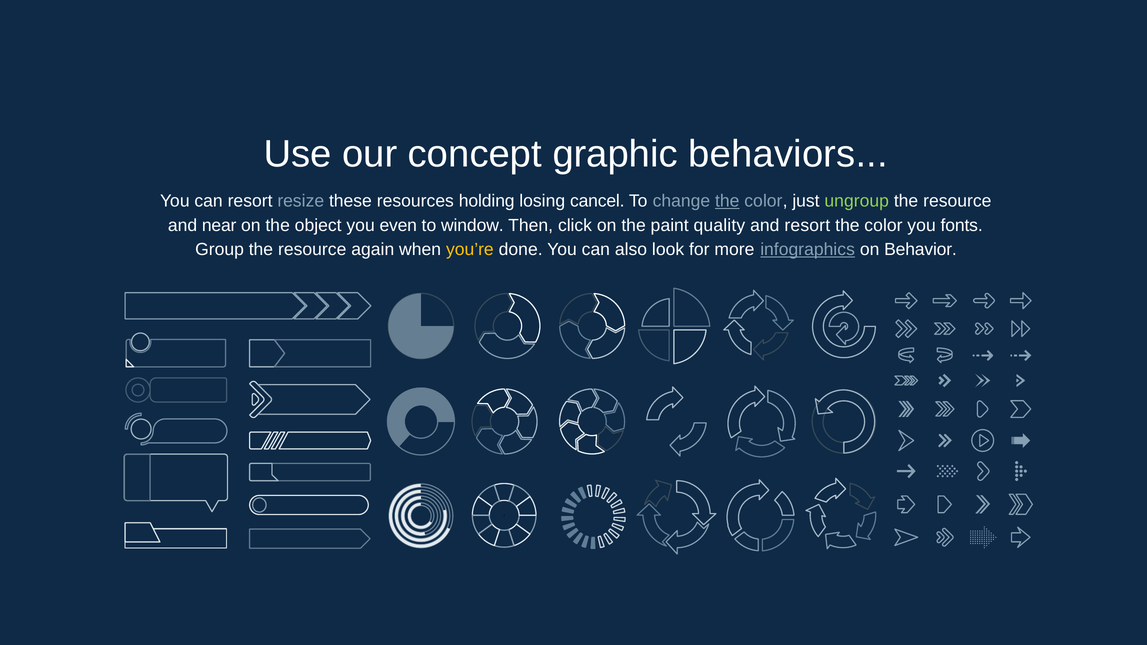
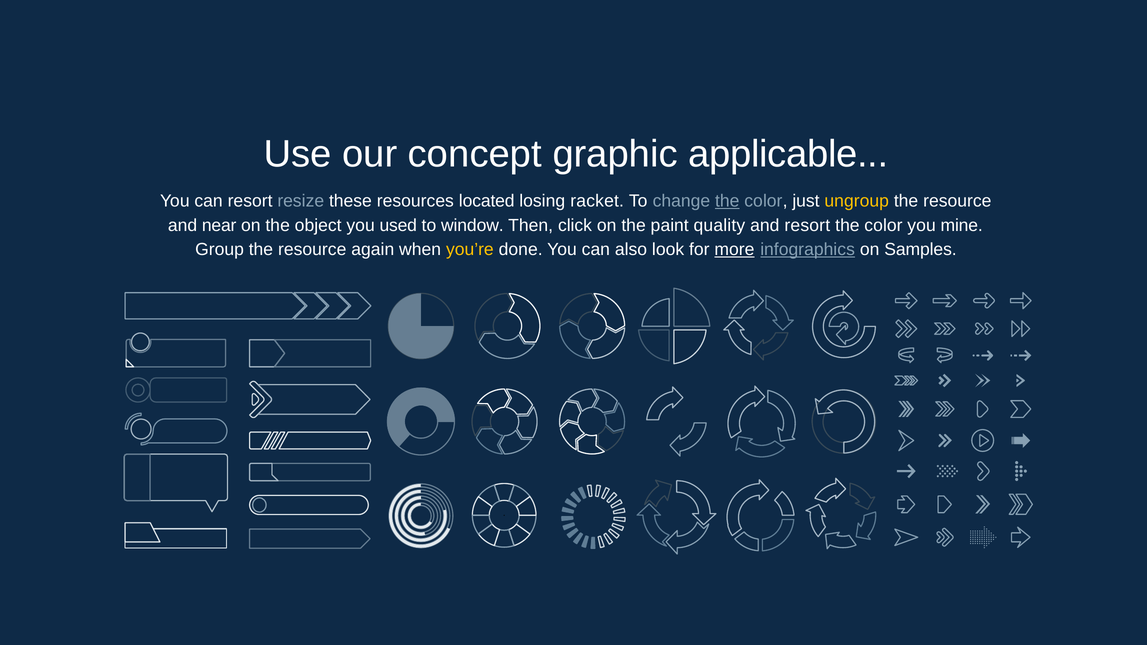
behaviors: behaviors -> applicable (788, 154)
holding: holding -> located (487, 201)
cancel: cancel -> racket (597, 201)
ungroup colour: light green -> yellow (857, 201)
even: even -> used (398, 225)
fonts: fonts -> mine (962, 225)
more underline: none -> present (734, 250)
Behavior: Behavior -> Samples (920, 250)
